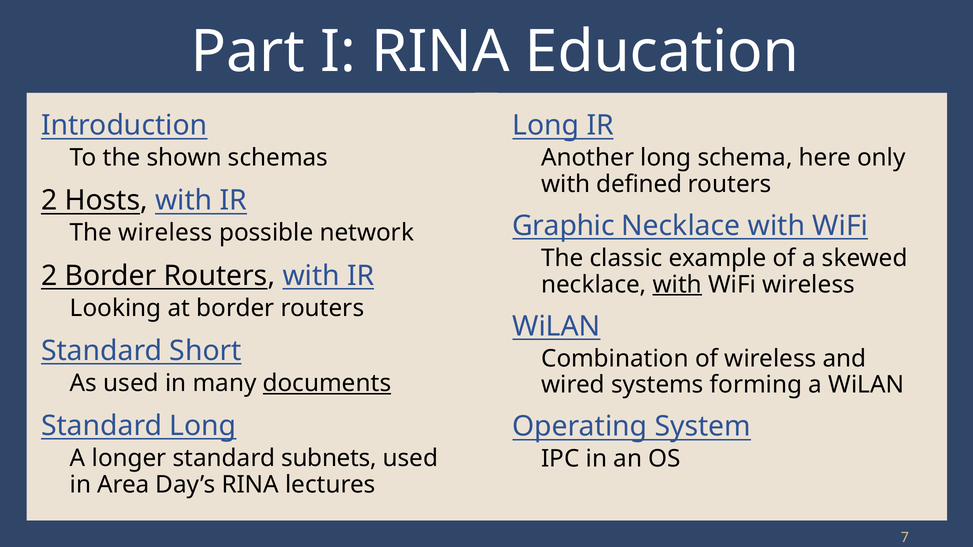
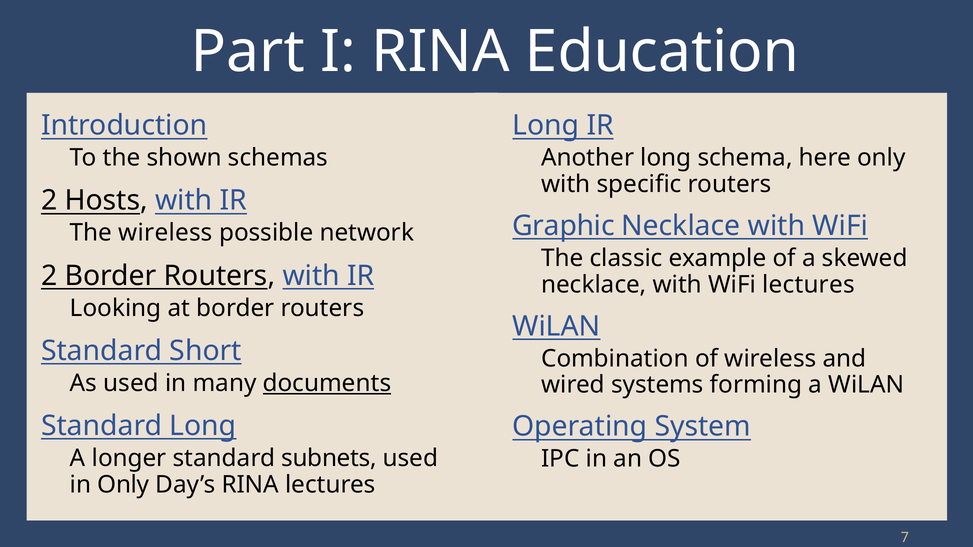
defined: defined -> specific (639, 184)
with underline: present -> none (677, 285)
WiFi wireless: wireless -> lectures (808, 285)
in Area: Area -> Only (123, 485)
